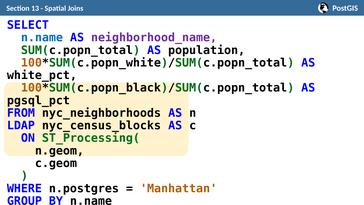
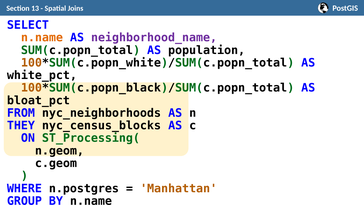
n.name colour: blue -> orange (42, 38)
pgsql_pct: pgsql_pct -> bloat_pct (38, 100)
LDAP: LDAP -> THEY (21, 125)
